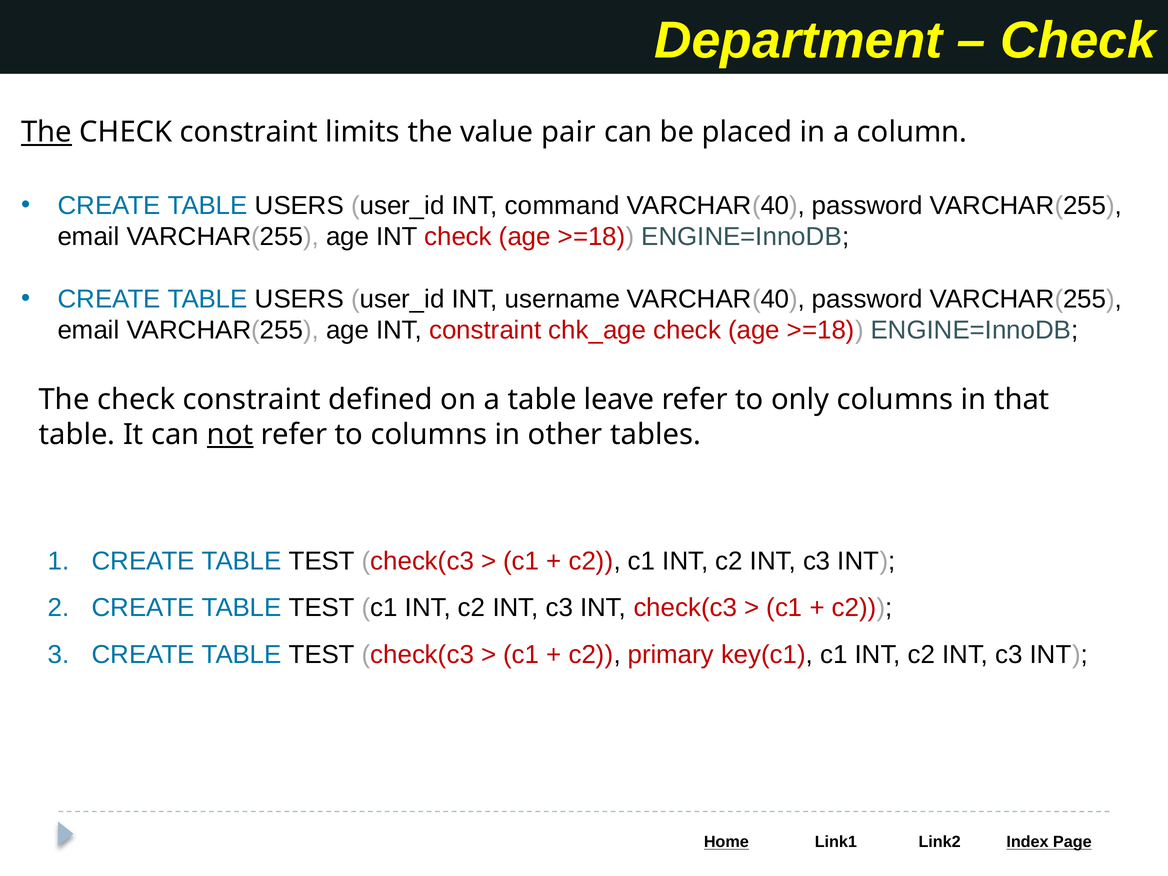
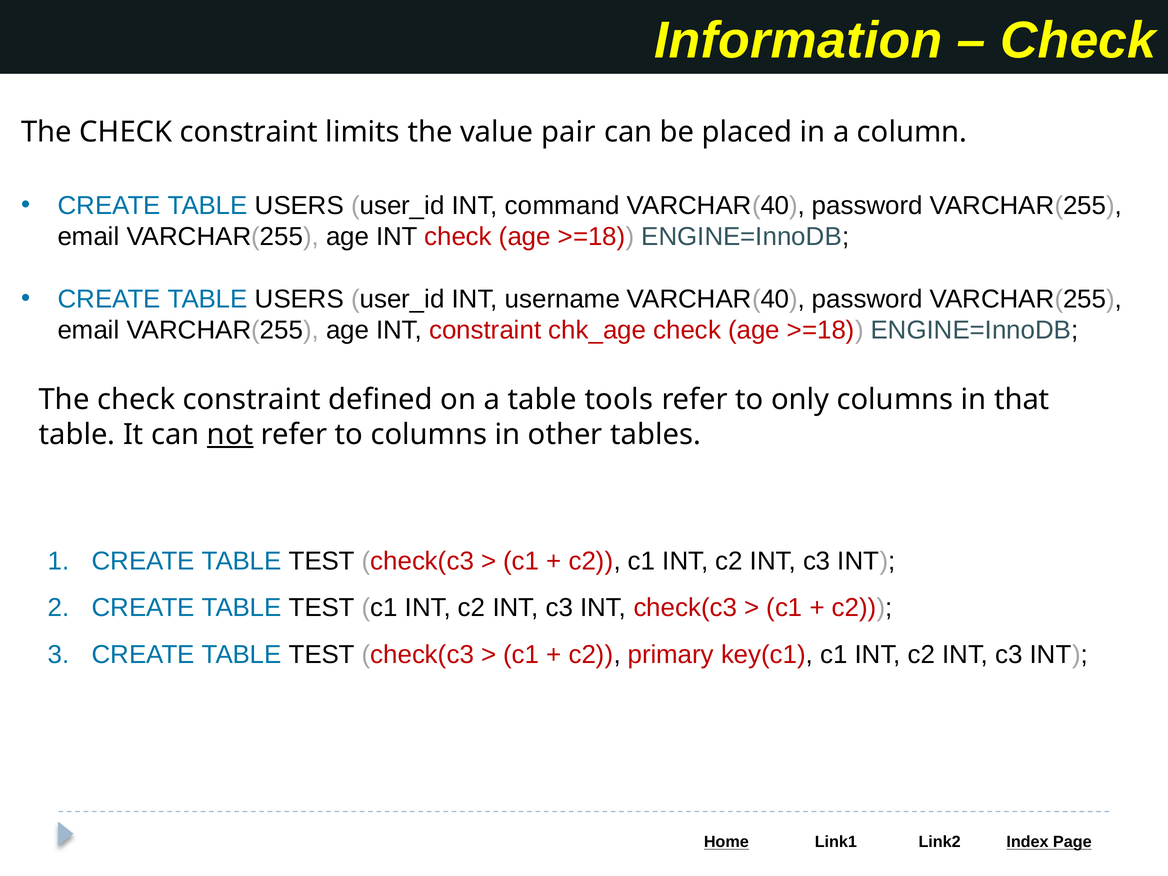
Department: Department -> Information (798, 41)
The underline: present -> none (47, 132)
leave: leave -> tools (619, 399)
